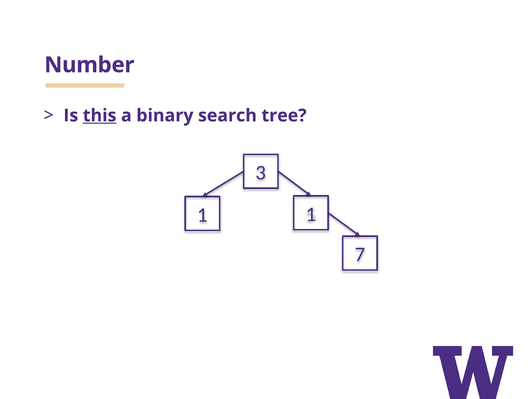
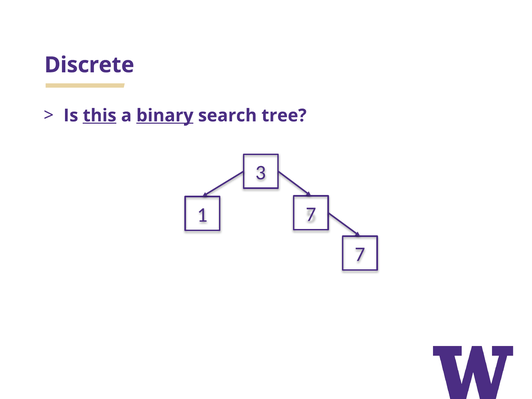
Number: Number -> Discrete (89, 65)
binary underline: none -> present (165, 116)
1 1: 1 -> 7 (311, 214)
